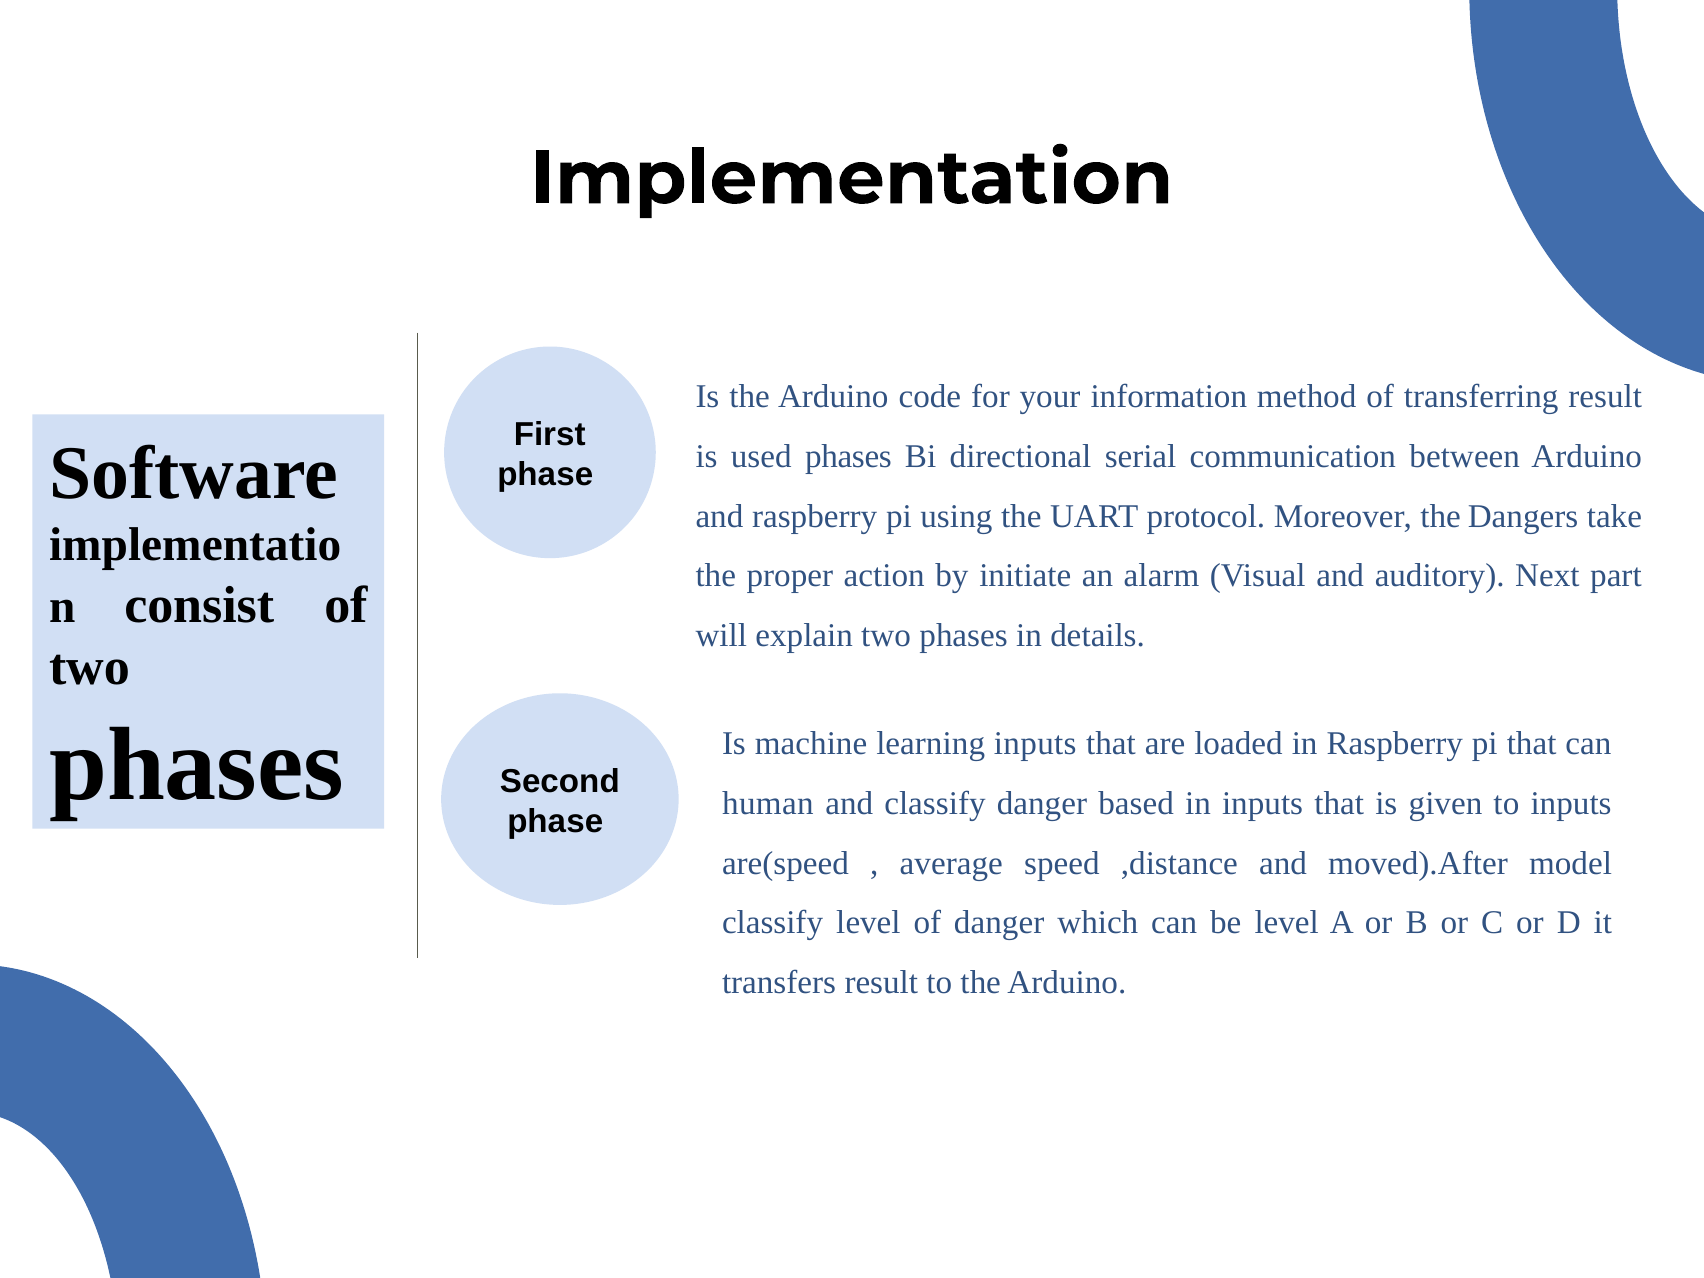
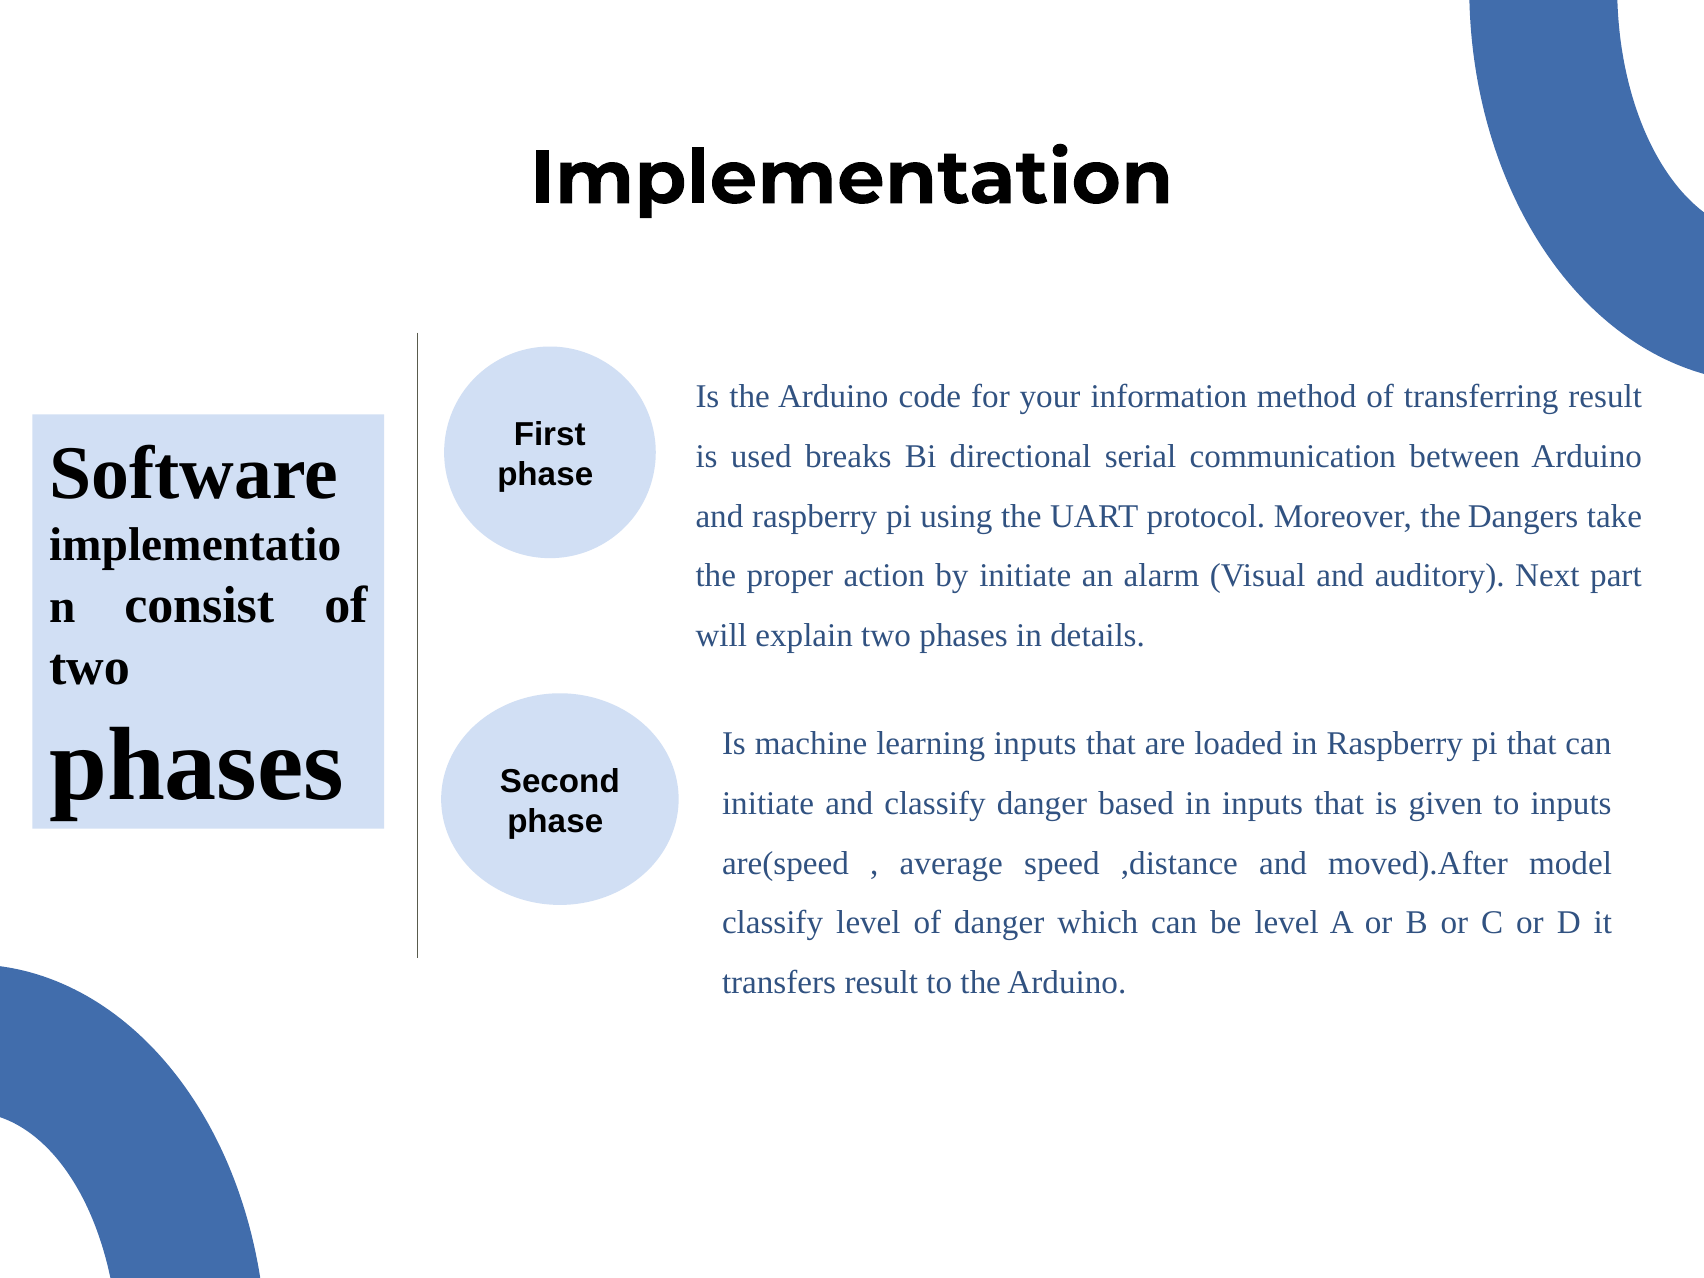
used phases: phases -> breaks (848, 457)
human: human -> initiate (768, 803)
